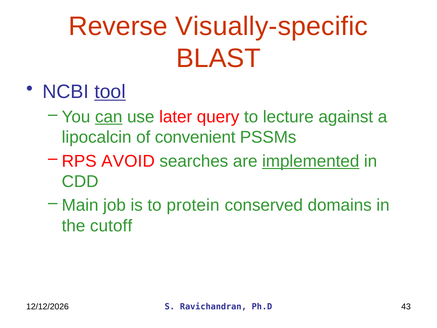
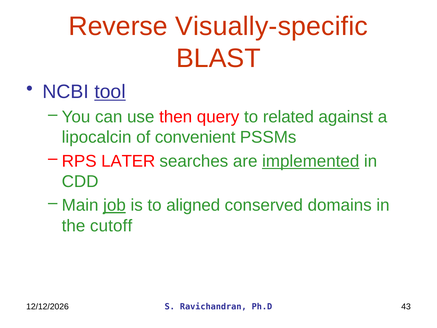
can underline: present -> none (109, 117)
later: later -> then (176, 117)
lecture: lecture -> related (288, 117)
AVOID: AVOID -> LATER (128, 161)
job underline: none -> present (114, 205)
protein: protein -> aligned (193, 205)
